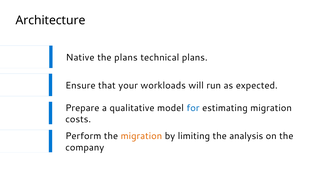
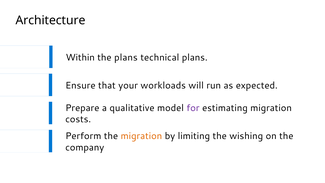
Native: Native -> Within (80, 57)
for colour: blue -> purple (193, 108)
analysis: analysis -> wishing (246, 136)
